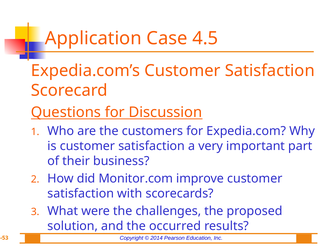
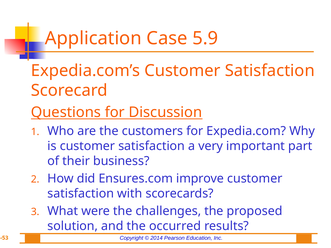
4.5: 4.5 -> 5.9 (205, 38)
Monitor.com: Monitor.com -> Ensures.com (136, 179)
